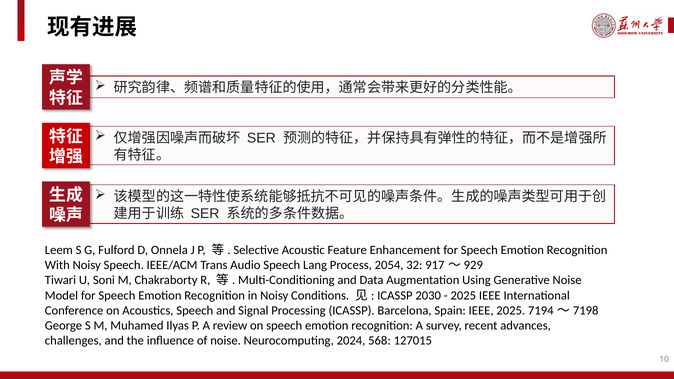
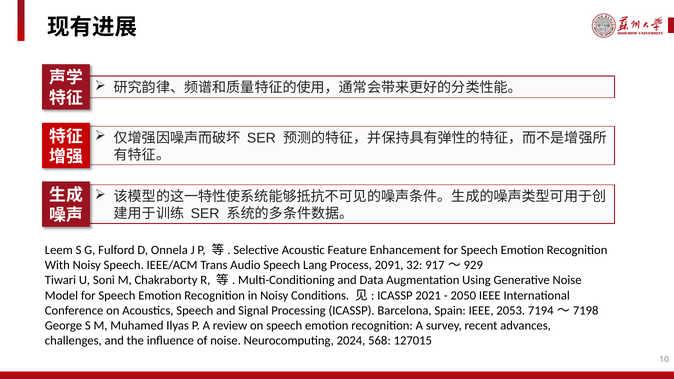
2054: 2054 -> 2091 (389, 265)
2030: 2030 -> 2021 (428, 295)
2025: 2025 -> 2050 (463, 295)
IEEE 2025: 2025 -> 2053 (511, 311)
